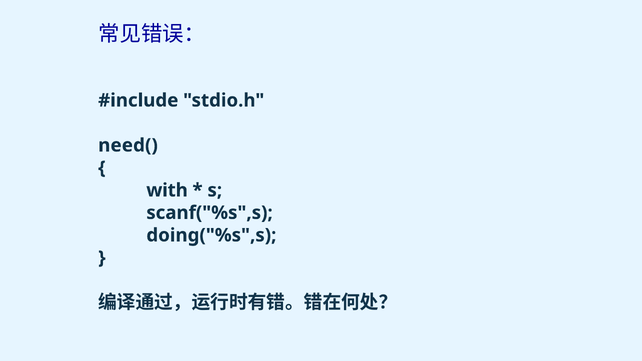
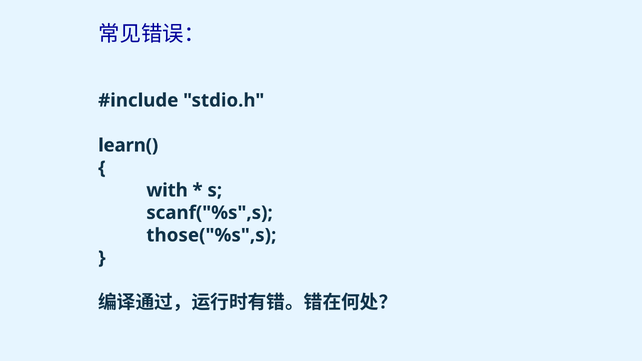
need(: need( -> learn( (128, 145)
doing("%s",s: doing("%s",s -> those("%s",s (211, 235)
